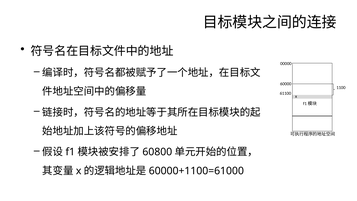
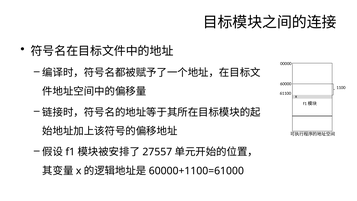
60800: 60800 -> 27557 (157, 152)
